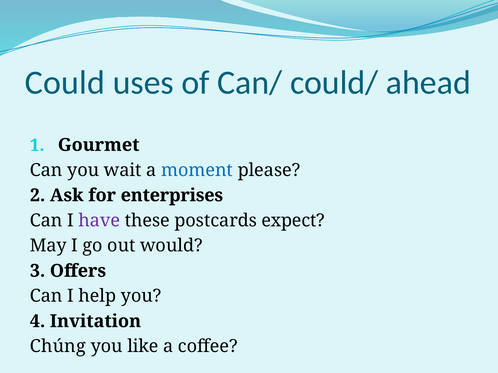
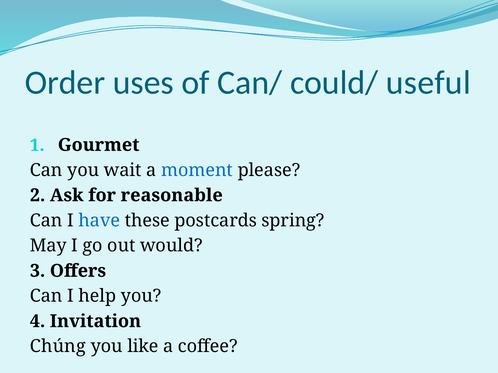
Could: Could -> Order (65, 83)
ahead: ahead -> useful (428, 83)
enterprises: enterprises -> reasonable (172, 196)
have colour: purple -> blue (99, 221)
expect: expect -> spring (293, 221)
